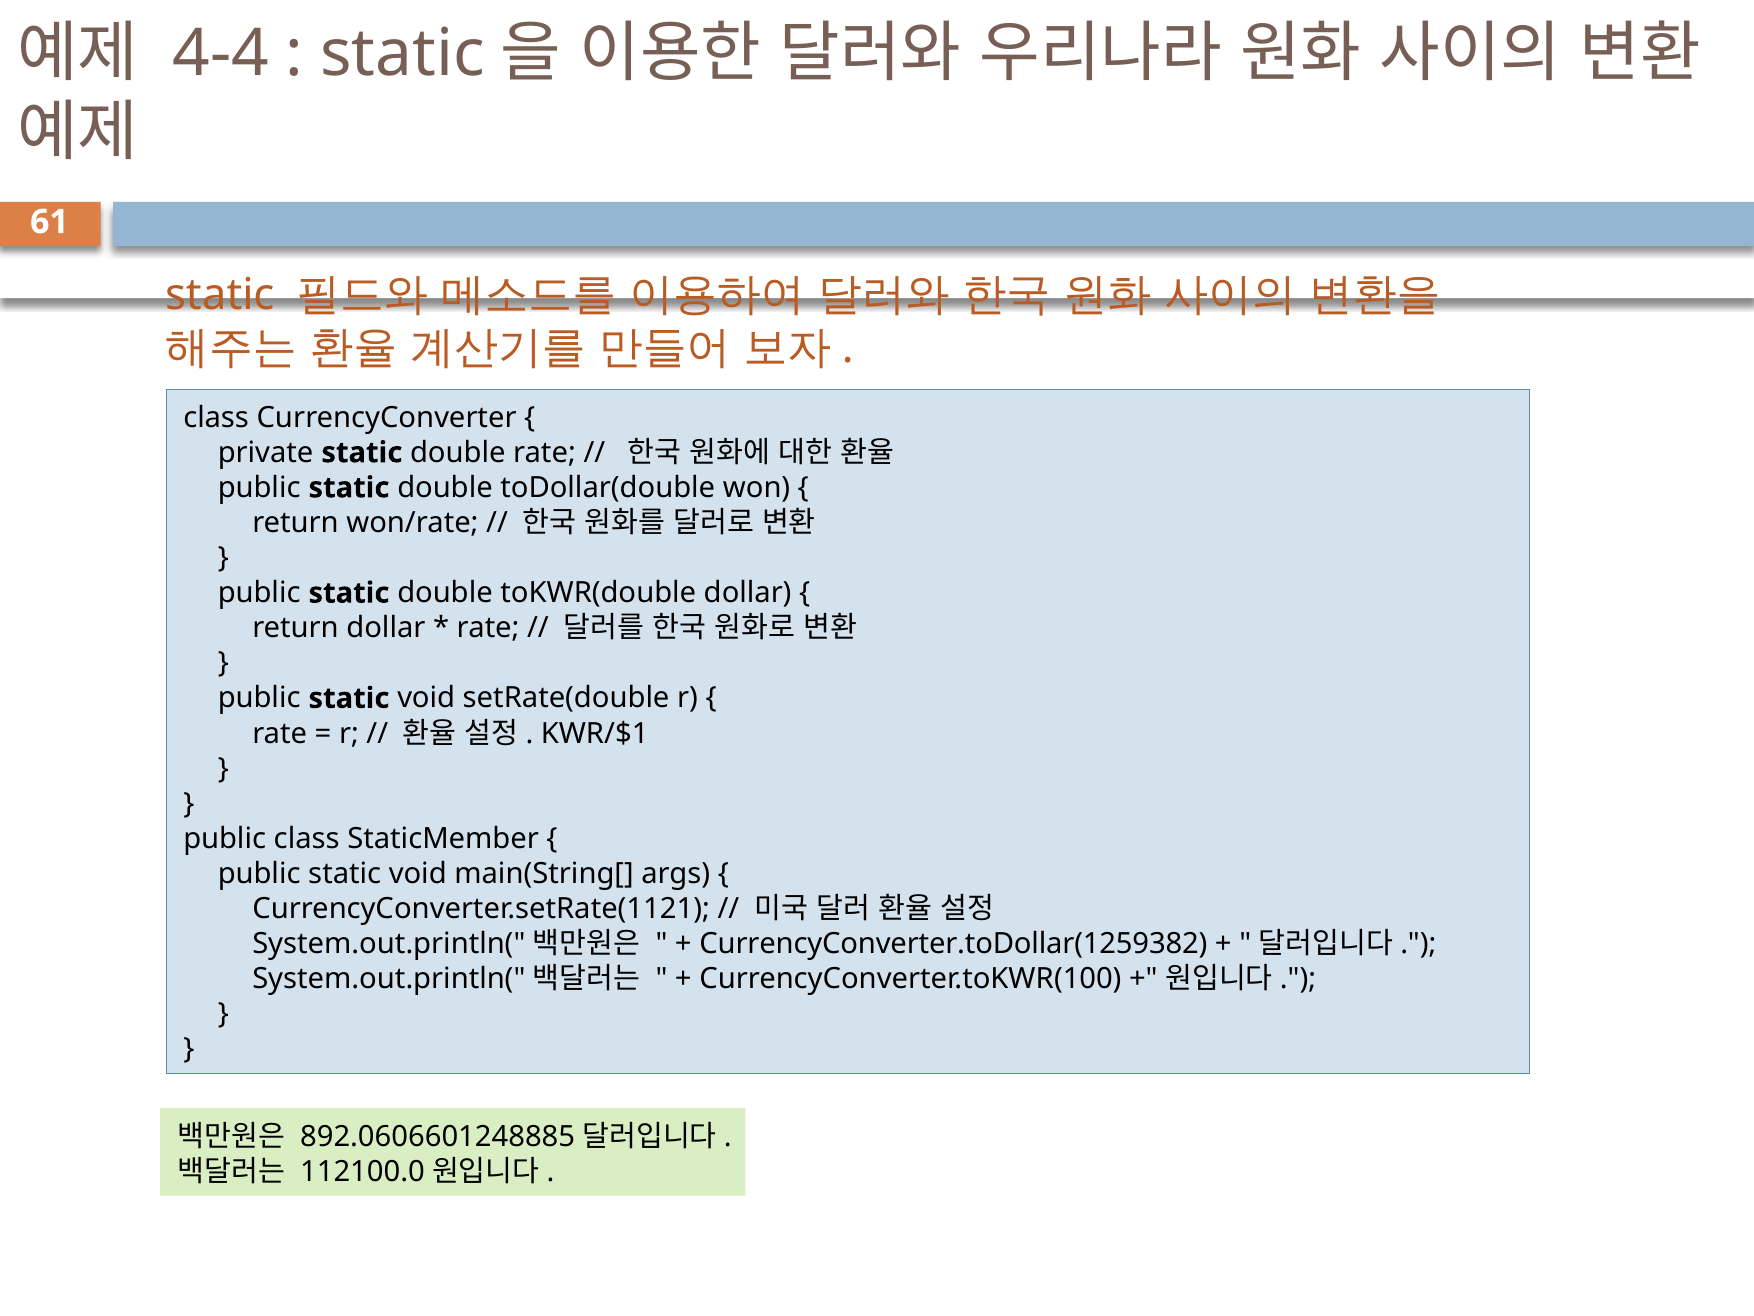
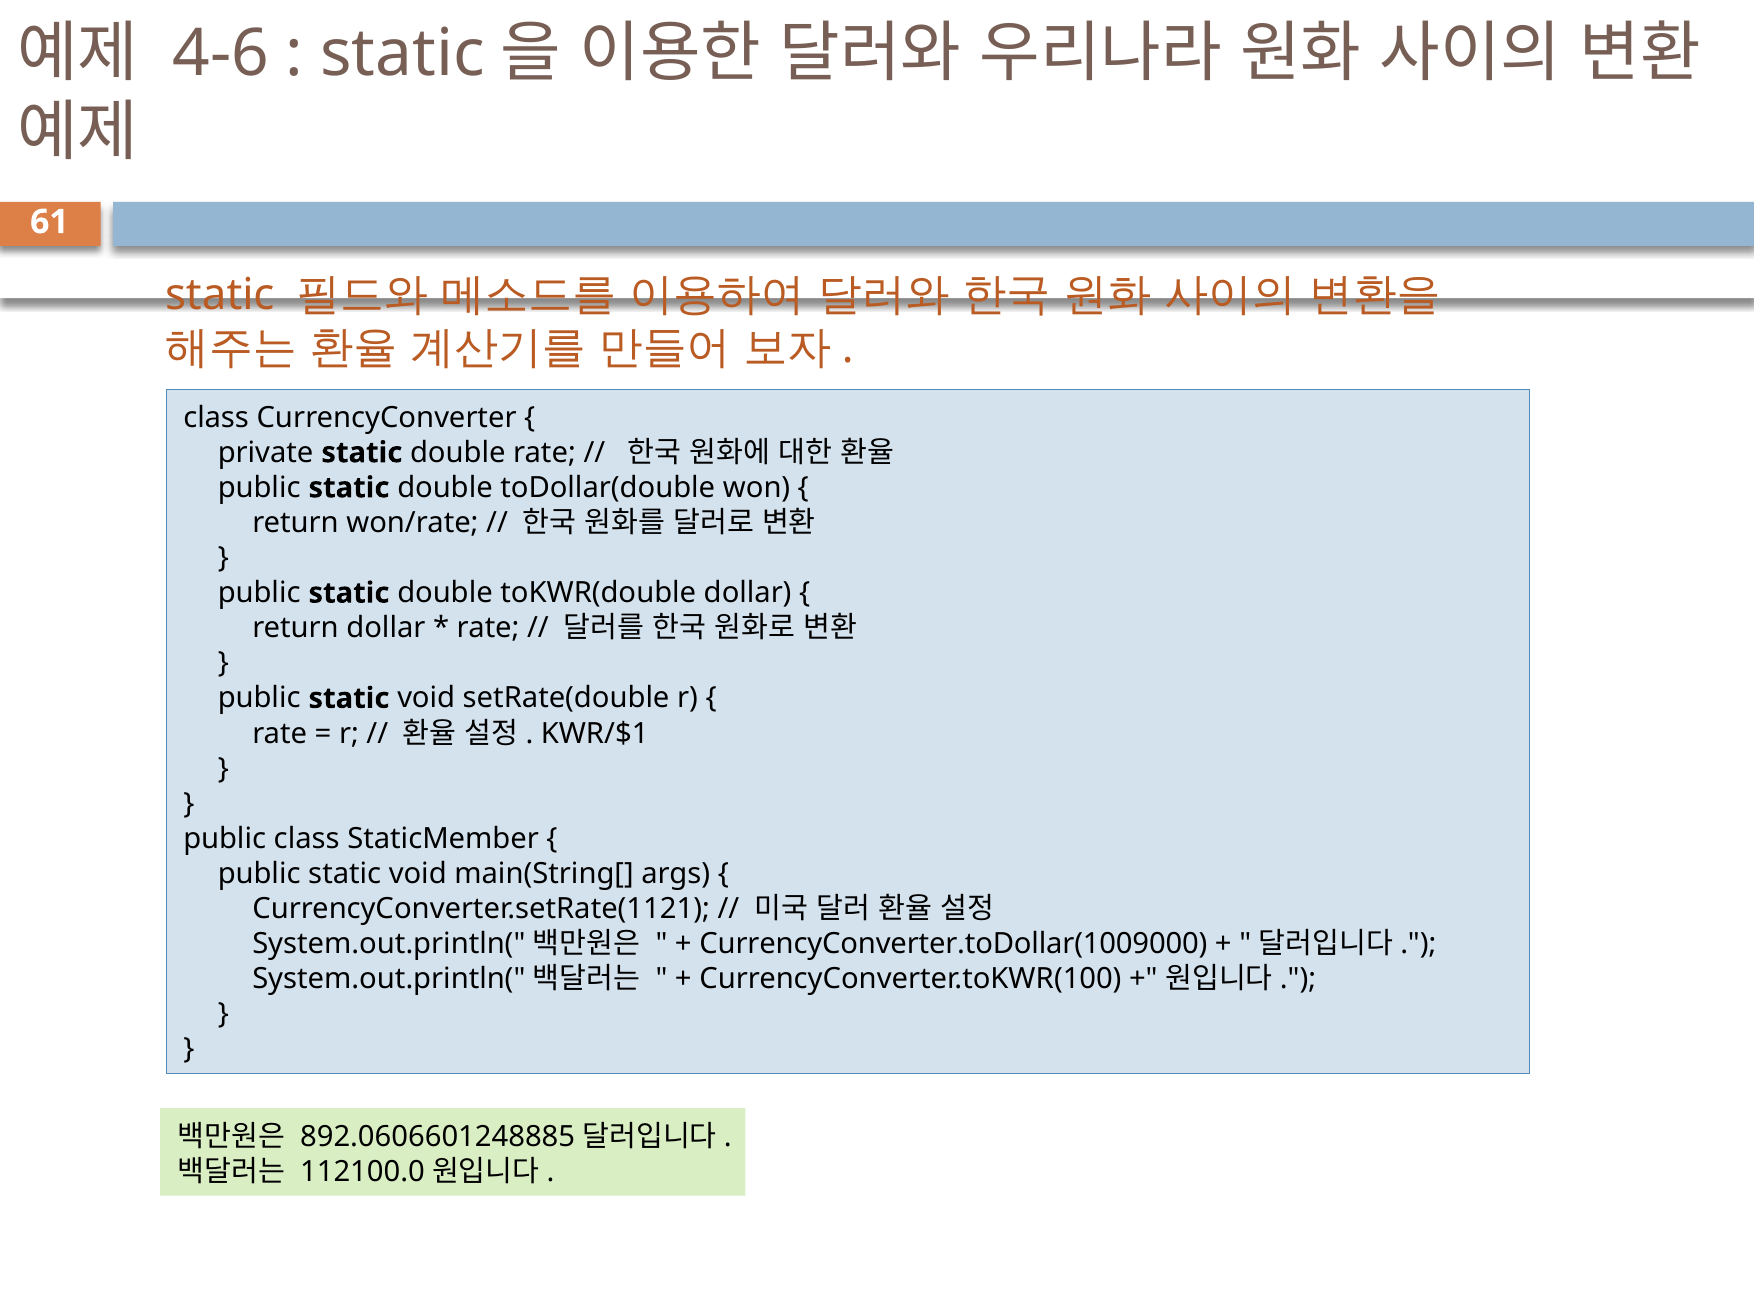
4-4: 4-4 -> 4-6 (221, 54)
CurrencyConverter.toDollar(1259382: CurrencyConverter.toDollar(1259382 -> CurrencyConverter.toDollar(1009000 (953, 944)
